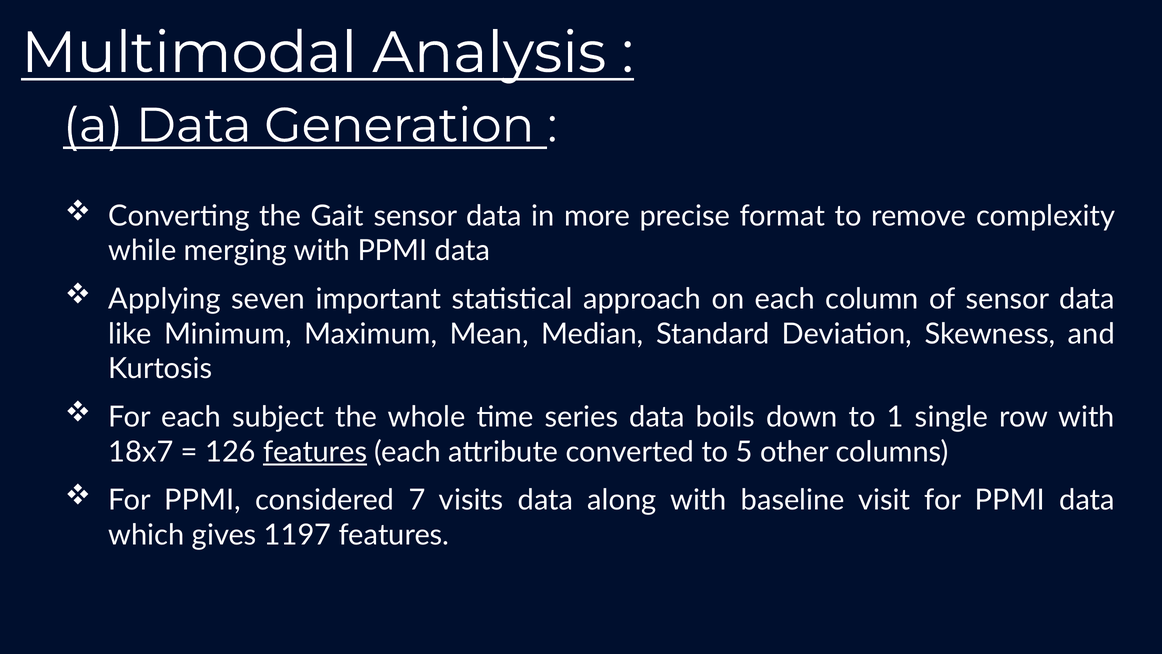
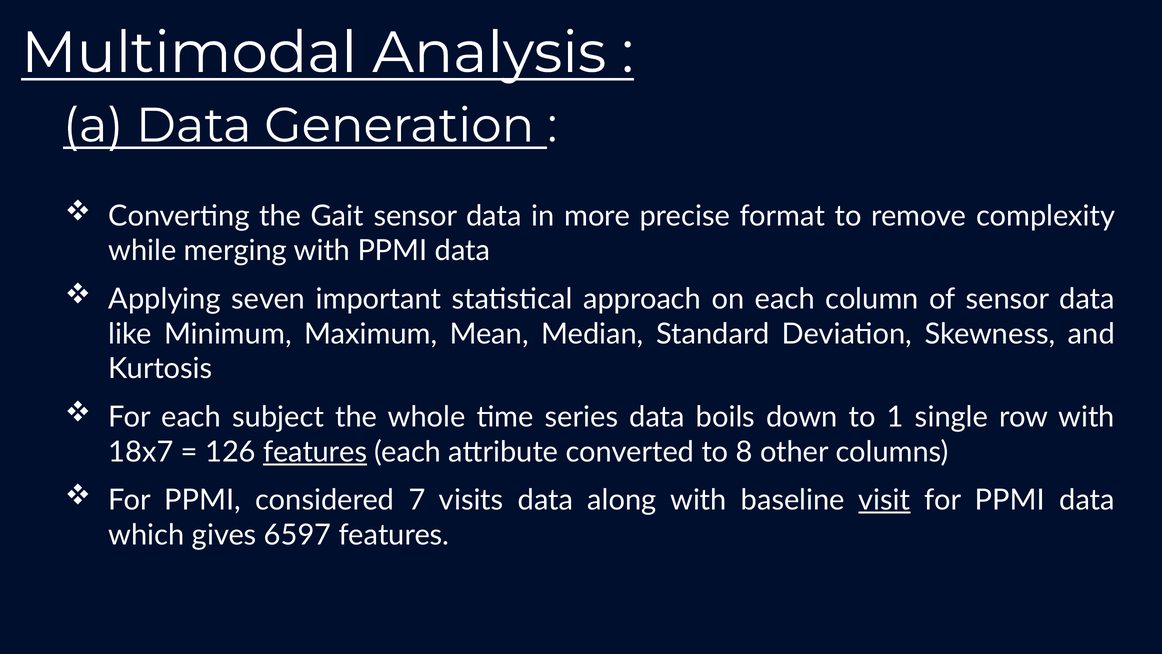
5: 5 -> 8 (744, 452)
visit underline: none -> present (884, 500)
1197: 1197 -> 6597 (298, 535)
